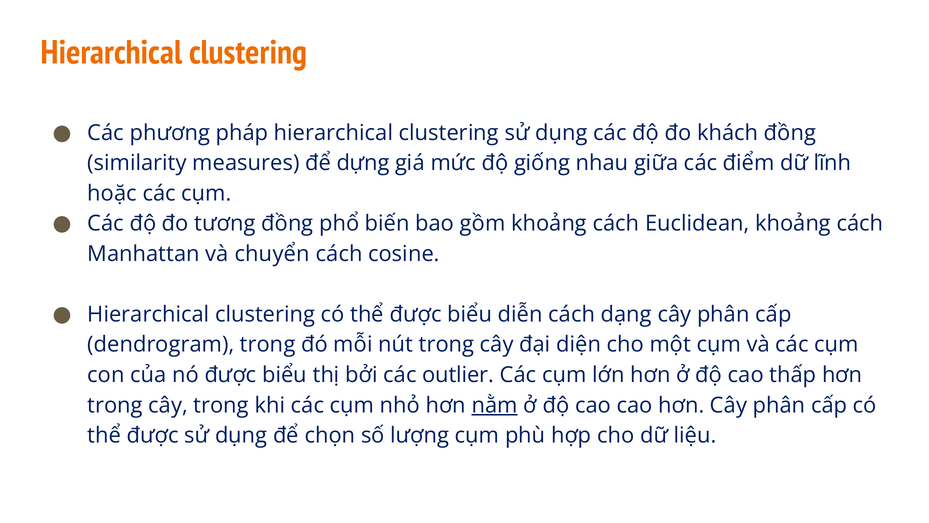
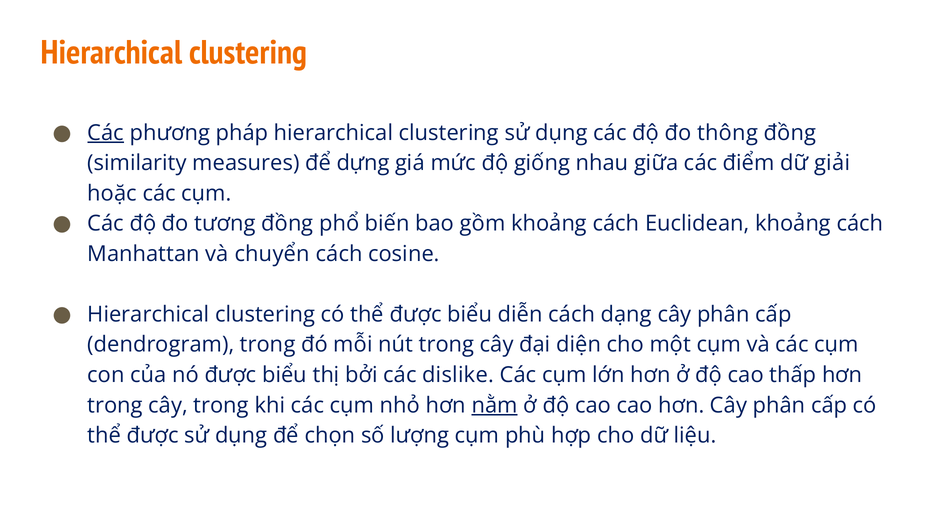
Các underline: none -> present (106, 133)
khách: khách -> thông (728, 133)
lĩnh: lĩnh -> giải (832, 163)
outlier: outlier -> dislike (458, 375)
